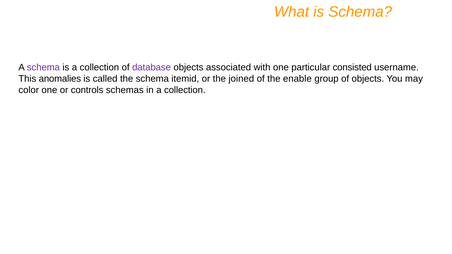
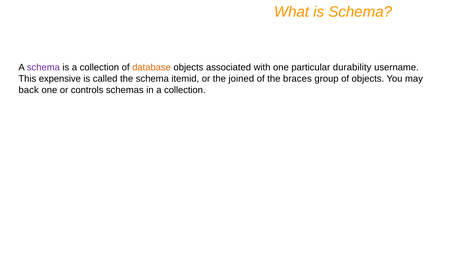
database colour: purple -> orange (152, 68)
consisted: consisted -> durability (352, 68)
anomalies: anomalies -> expensive (60, 79)
enable: enable -> braces (297, 79)
color: color -> back (29, 90)
